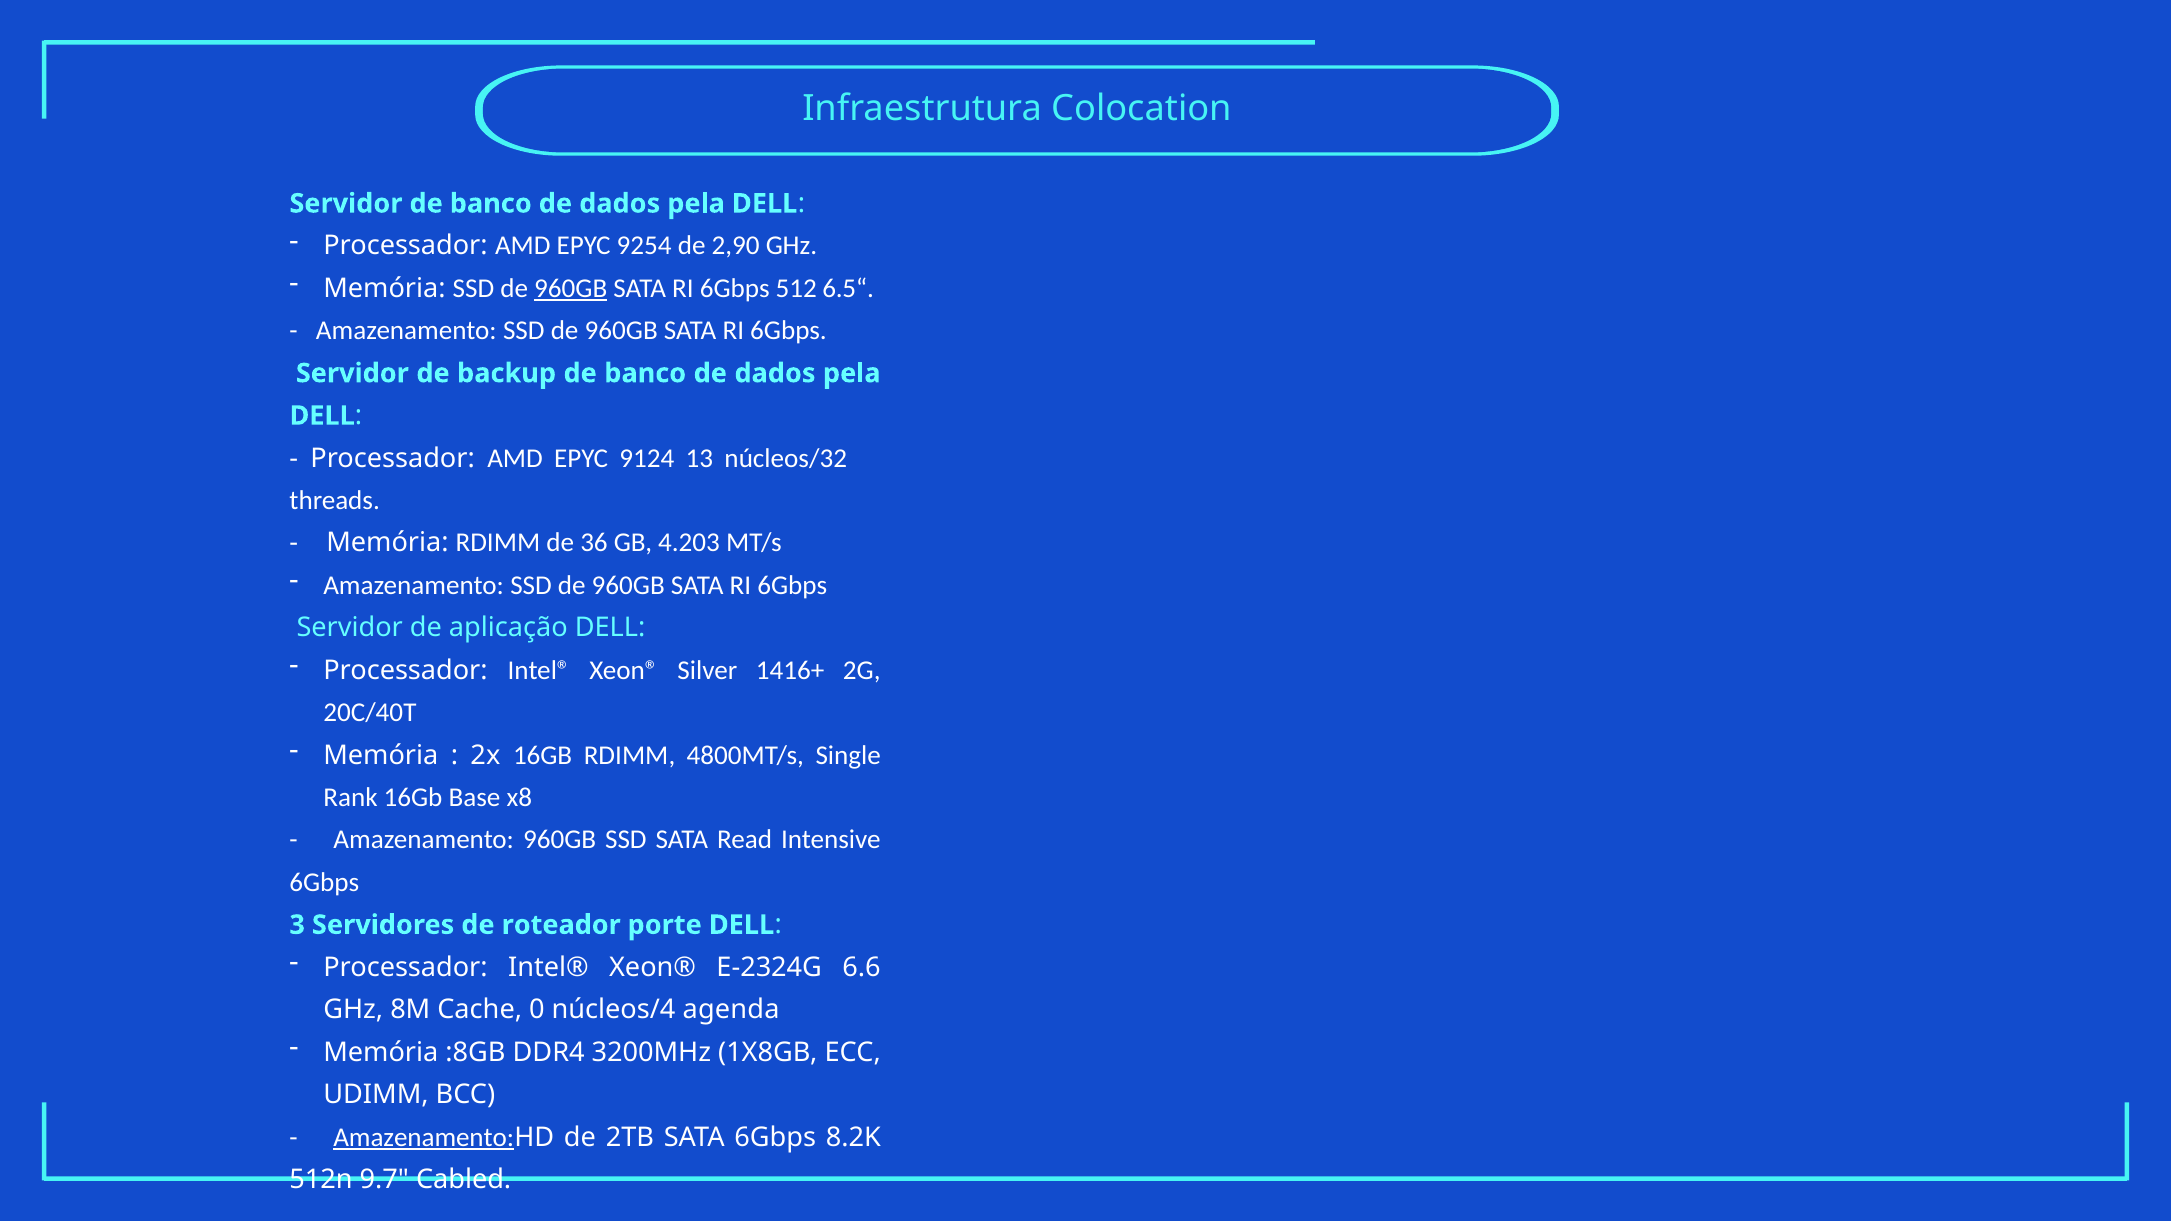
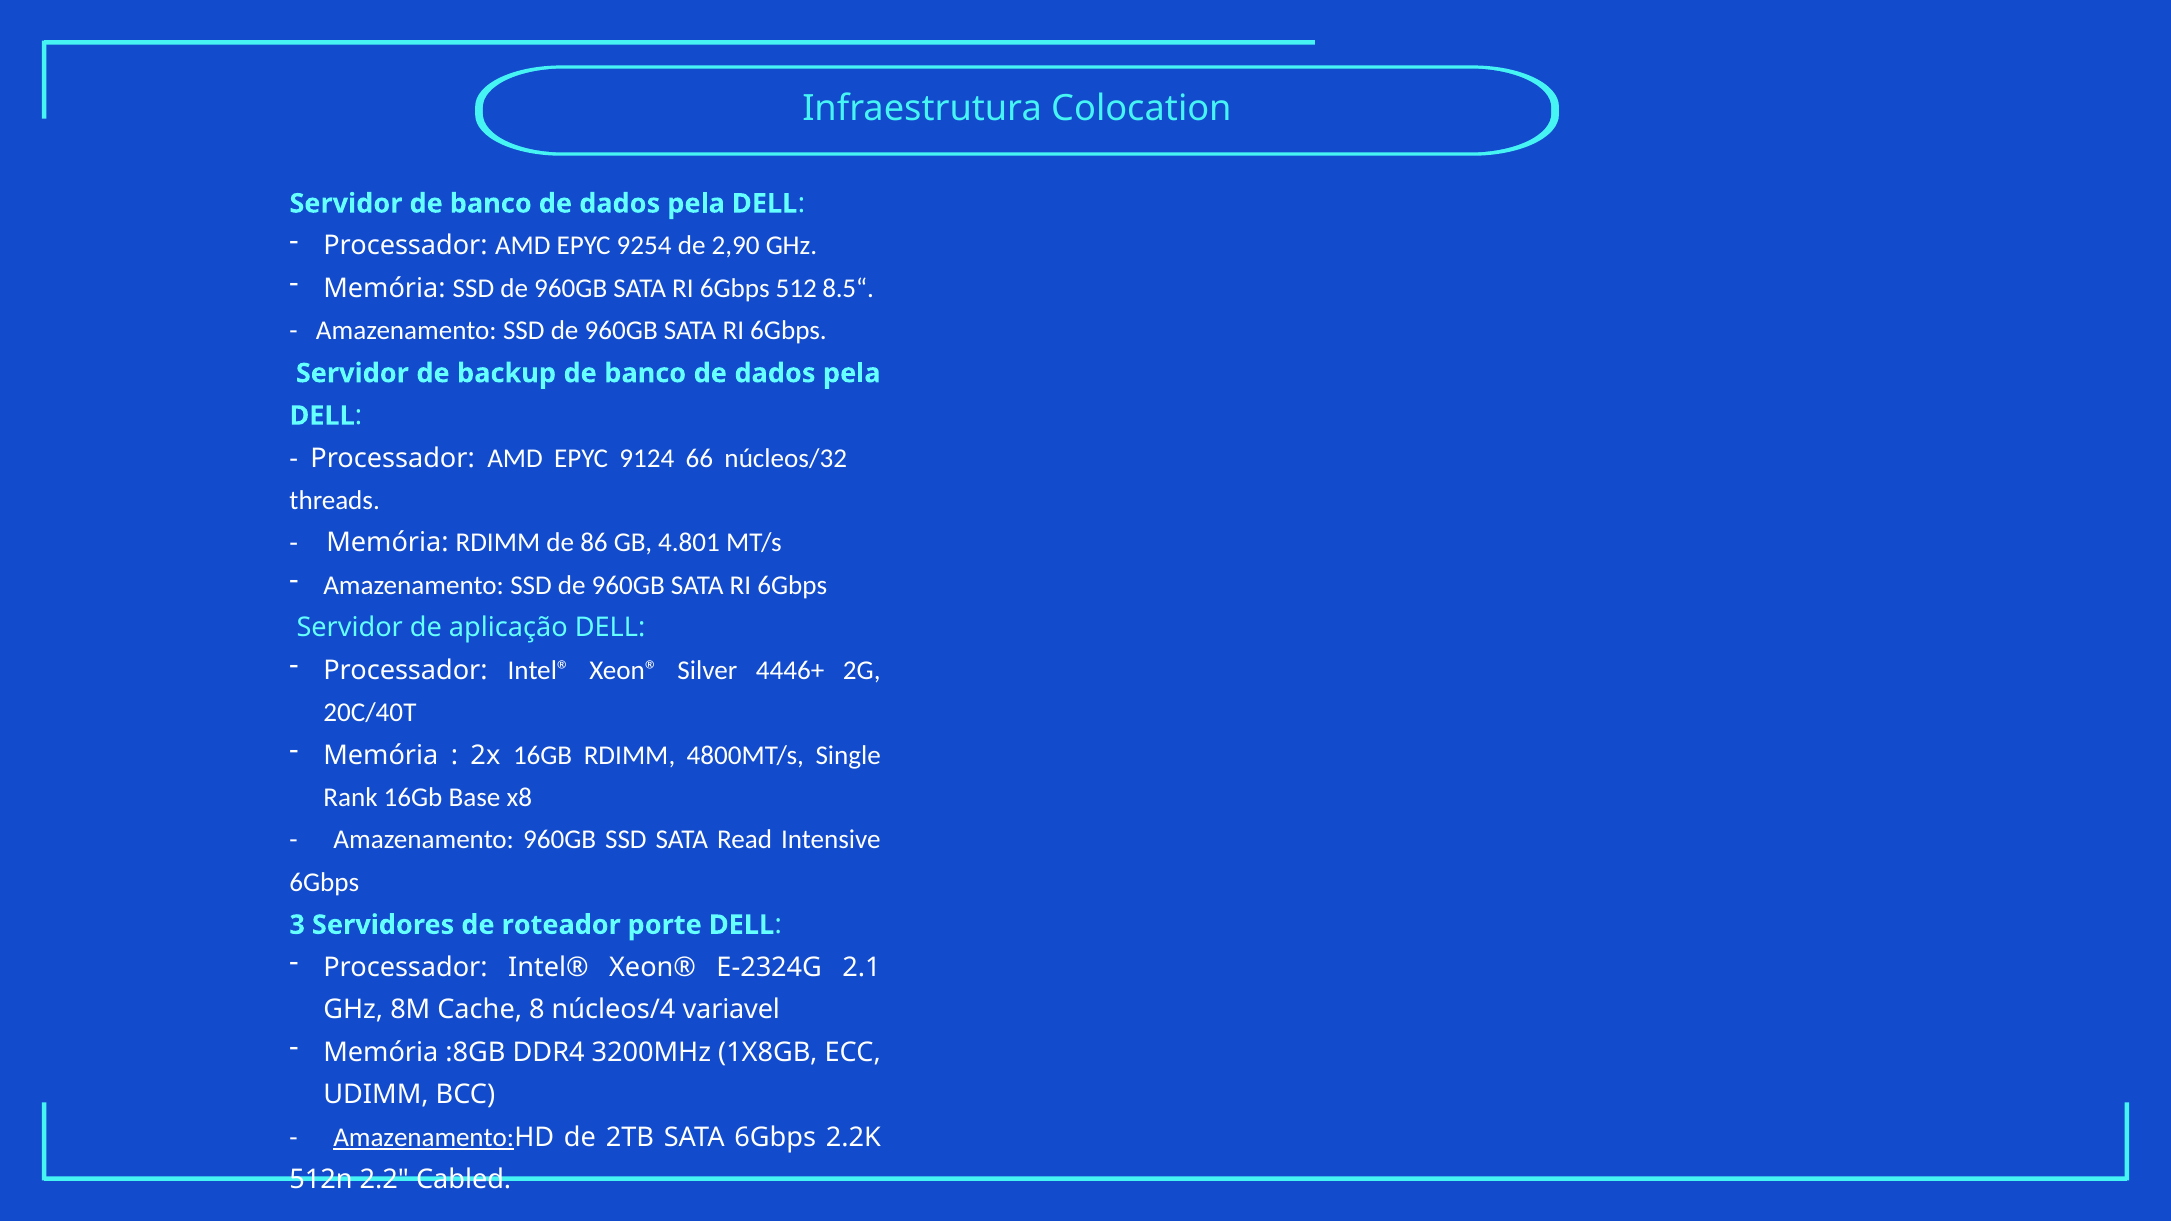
960GB underline: present -> none (571, 288)
6.5“: 6.5“ -> 8.5“ (848, 288)
13: 13 -> 66 (699, 458)
36: 36 -> 86 (594, 543)
4.203: 4.203 -> 4.801 (689, 543)
1416+: 1416+ -> 4446+ (790, 670)
6.6: 6.6 -> 2.1 (861, 967)
0: 0 -> 8 (537, 1010)
agenda: agenda -> variavel (731, 1010)
8.2K: 8.2K -> 2.2K (853, 1137)
9.7: 9.7 -> 2.2 (384, 1180)
